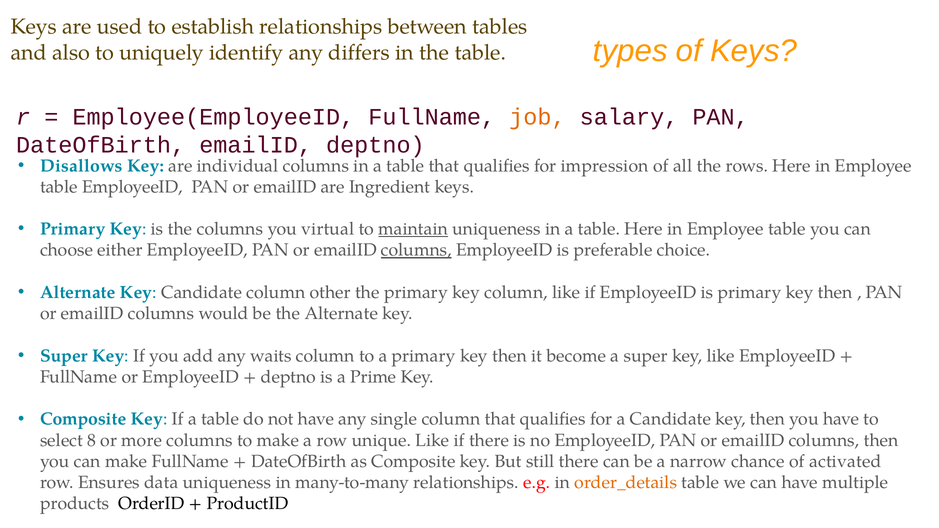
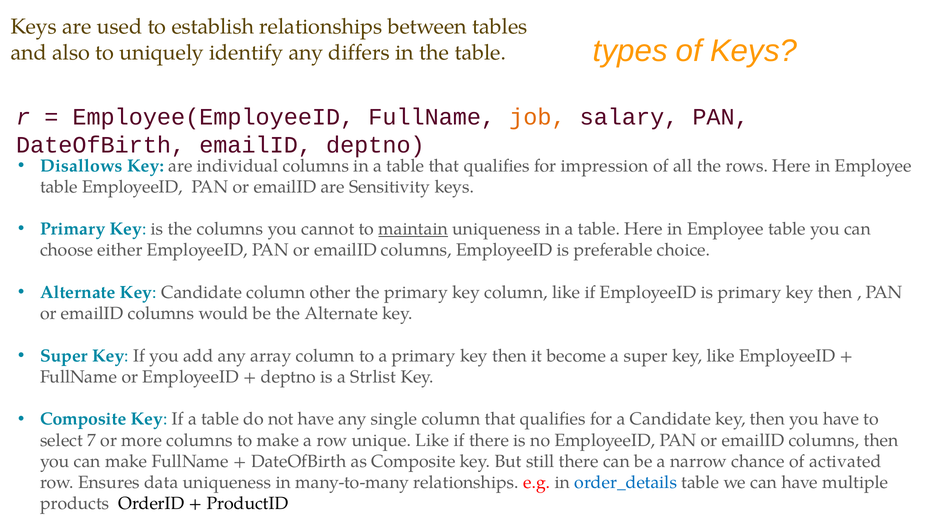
Ingredient: Ingredient -> Sensitivity (390, 187)
virtual: virtual -> cannot (328, 229)
columns underline: present -> none (416, 250)
waits: waits -> array (271, 356)
Prime: Prime -> Strlist (373, 377)
8: 8 -> 7 (92, 440)
order_details colour: orange -> blue (626, 483)
